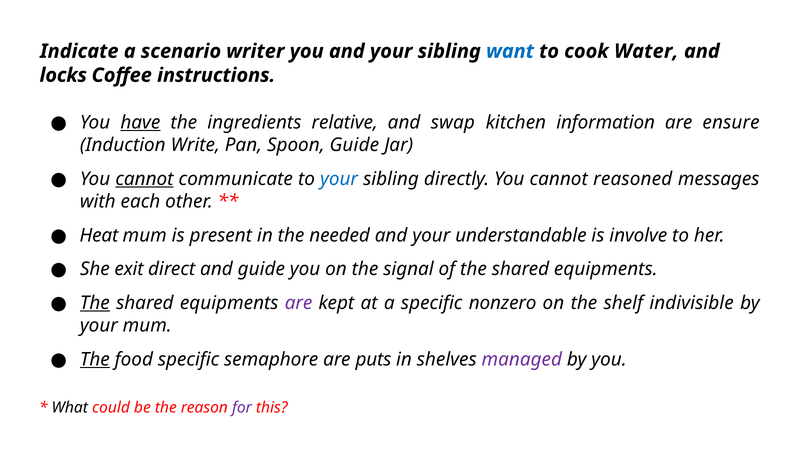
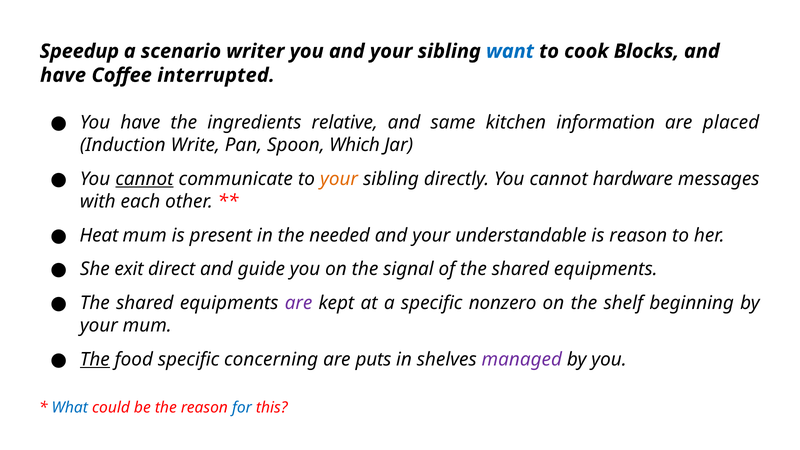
Indicate: Indicate -> Speedup (79, 51)
Water: Water -> Blocks (646, 51)
locks: locks -> have (63, 75)
instructions: instructions -> interrupted (216, 75)
have underline: present -> none (140, 123)
swap: swap -> same (453, 123)
ensure: ensure -> placed (731, 123)
Spoon Guide: Guide -> Which (355, 145)
your colour: blue -> orange (339, 179)
reasoned: reasoned -> hardware (633, 179)
is involve: involve -> reason (638, 235)
The underline: present -> none (95, 303)
indivisible: indivisible -> beginning (692, 303)
semaphore: semaphore -> concerning (271, 360)
What colour: black -> blue (70, 408)
for colour: purple -> blue (242, 408)
